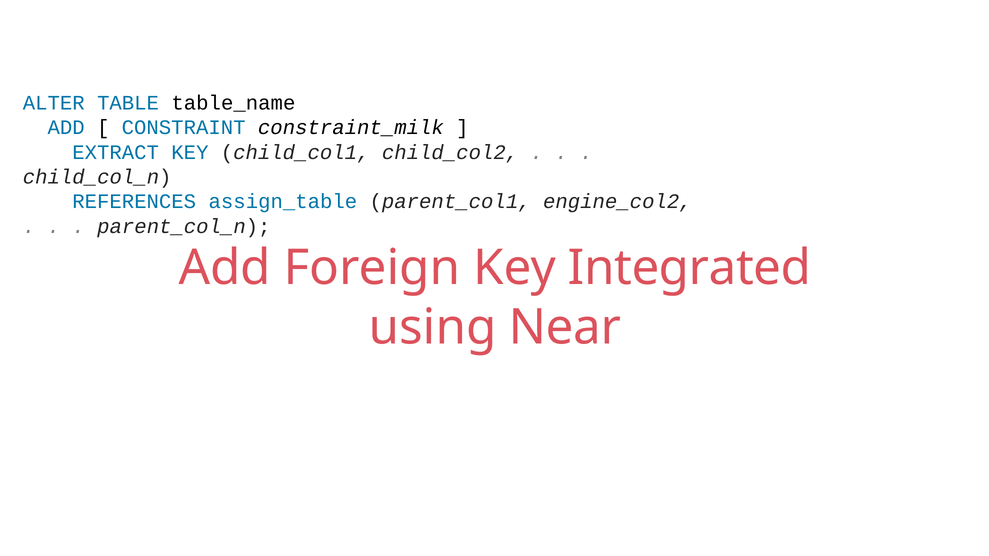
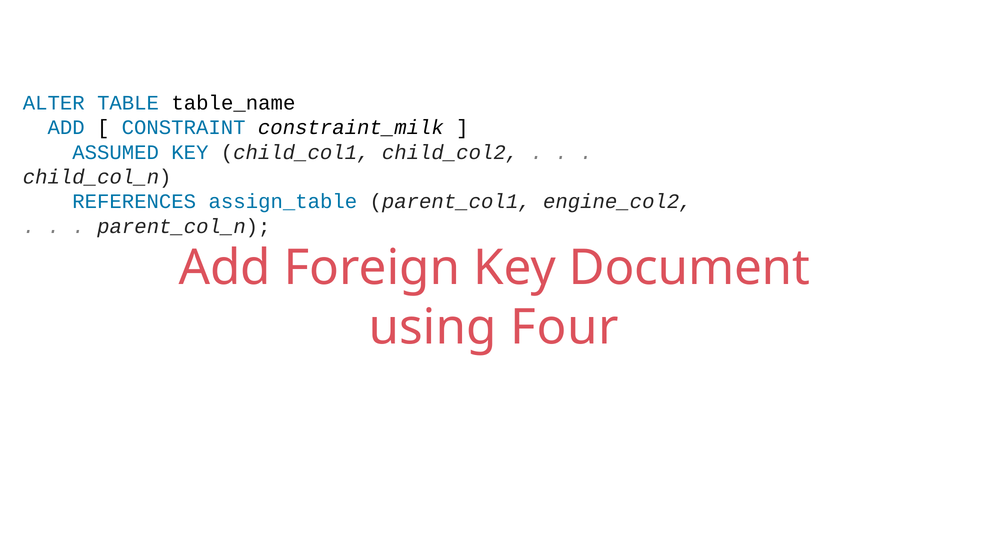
EXTRACT: EXTRACT -> ASSUMED (116, 152)
Integrated: Integrated -> Document (689, 268)
Near: Near -> Four (564, 328)
